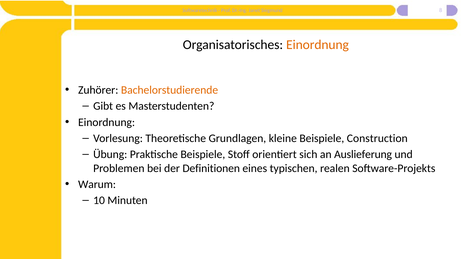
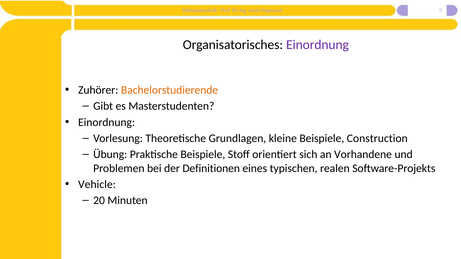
Einordnung colour: orange -> purple (317, 45)
Auslieferung: Auslieferung -> Vorhandene (363, 155)
Warum: Warum -> Vehicle (97, 185)
10: 10 -> 20 (99, 201)
